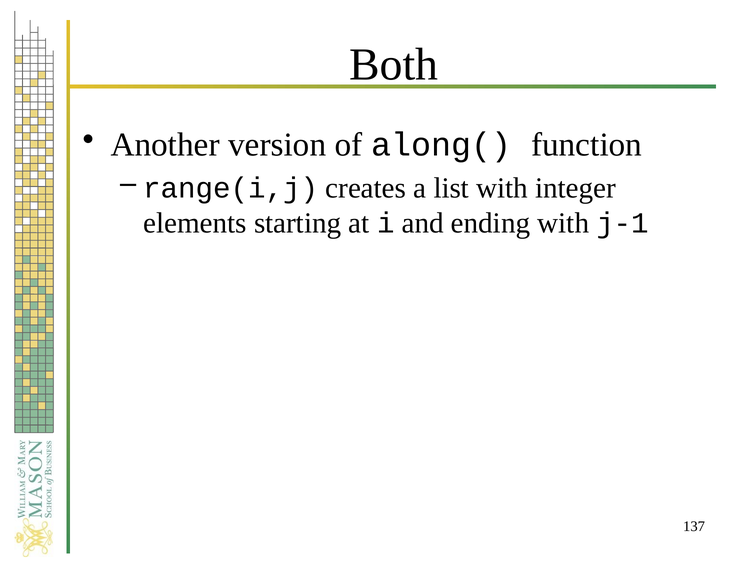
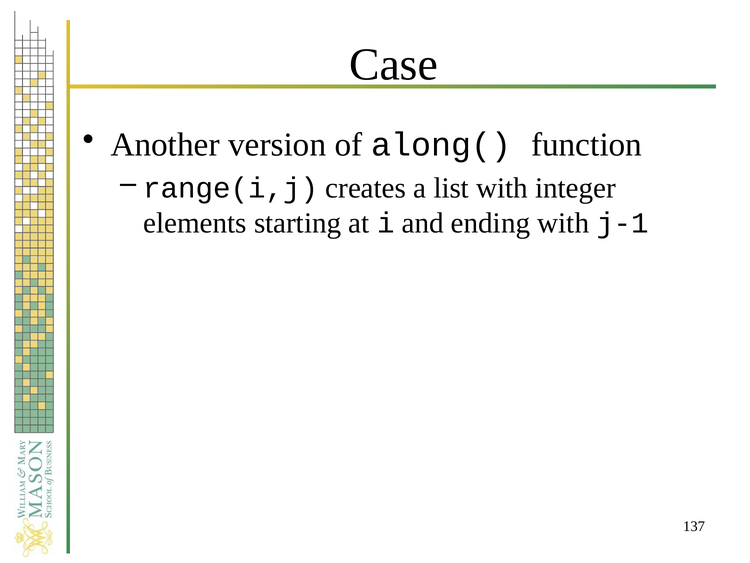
Both: Both -> Case (394, 64)
